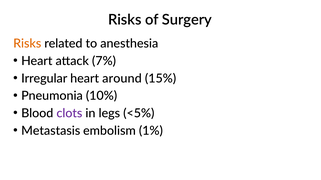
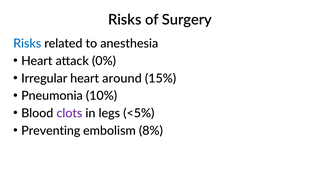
Risks colour: orange -> blue (27, 44)
7%: 7% -> 0% (104, 61)
Metastasis: Metastasis -> Preventing (51, 131)
1%: 1% -> 8% (151, 131)
